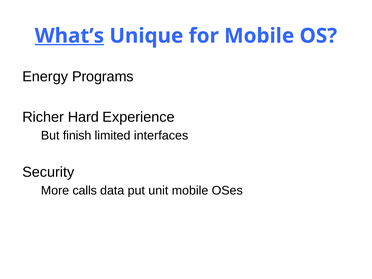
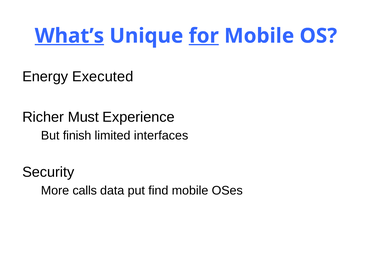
for underline: none -> present (204, 36)
Programs: Programs -> Executed (103, 77)
Hard: Hard -> Must (83, 117)
unit: unit -> find (158, 191)
